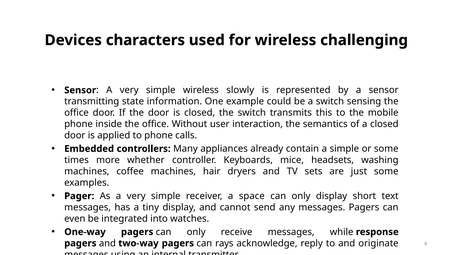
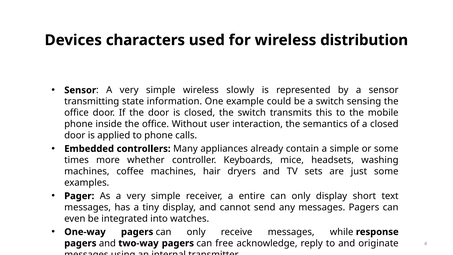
challenging: challenging -> distribution (364, 40)
space: space -> entire (252, 196)
rays: rays -> free (224, 243)
